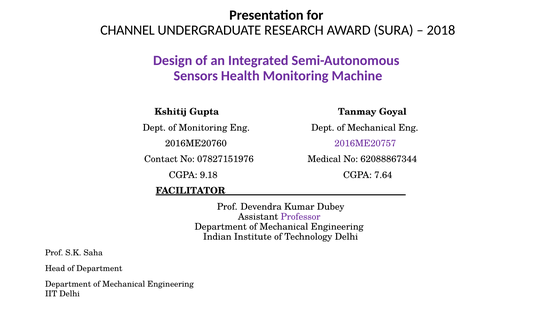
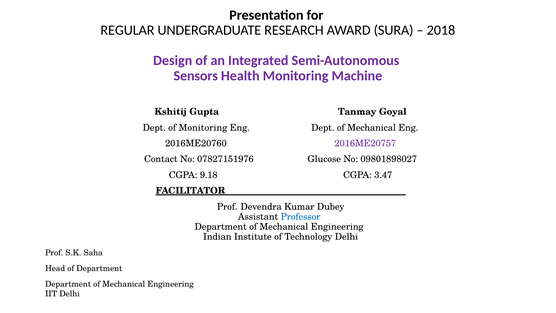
CHANNEL: CHANNEL -> REGULAR (127, 30)
Medical: Medical -> Glucose (324, 159)
62088867344: 62088867344 -> 09801898027 (389, 159)
7.64: 7.64 -> 3.47 (383, 175)
Professor colour: purple -> blue (301, 216)
